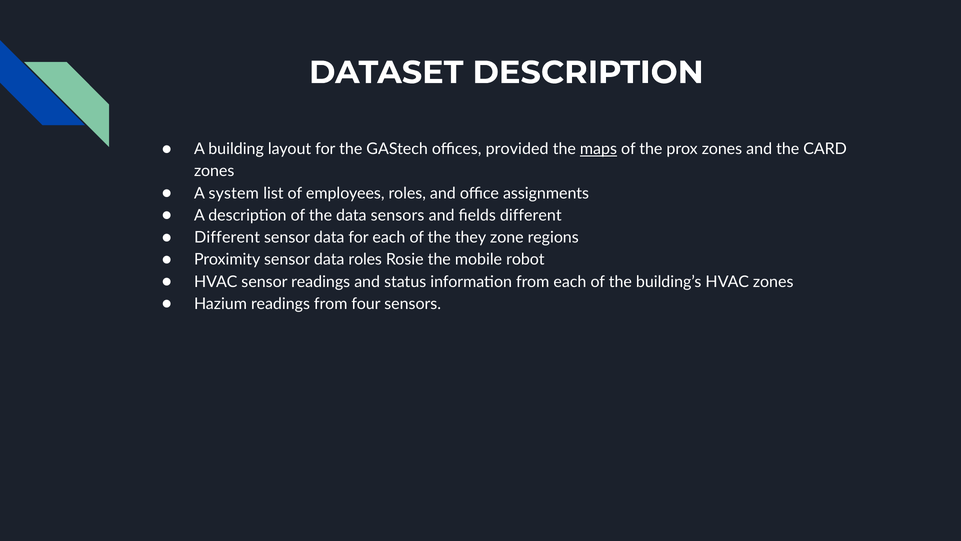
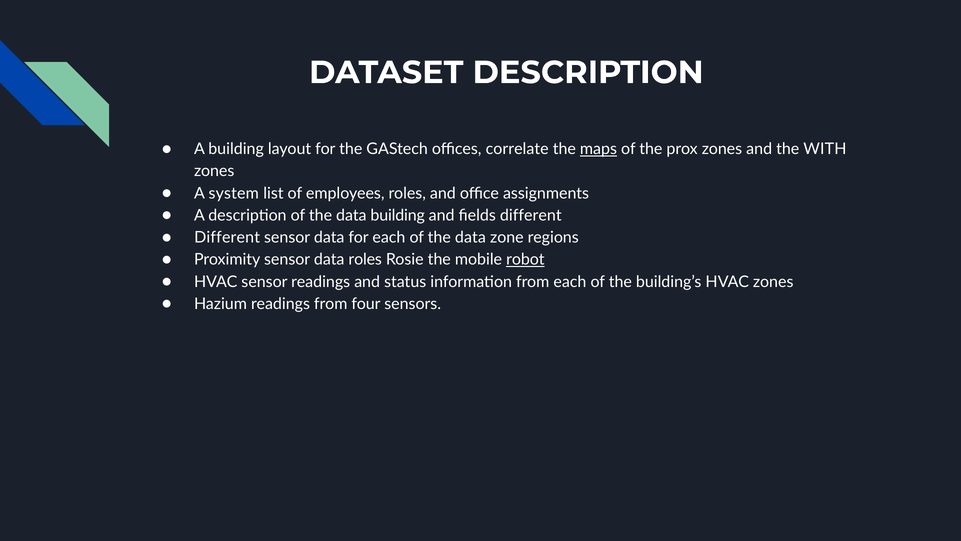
provided: provided -> correlate (517, 149)
CARD: CARD -> WITH (825, 149)
data sensors: sensors -> building (398, 215)
each of the they: they -> data (470, 237)
robot underline: none -> present (525, 259)
